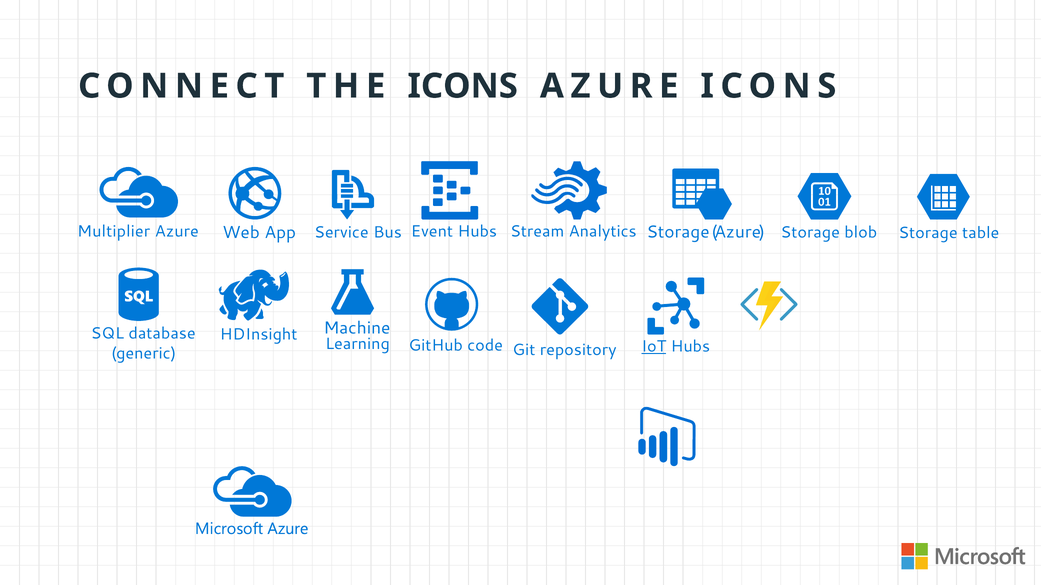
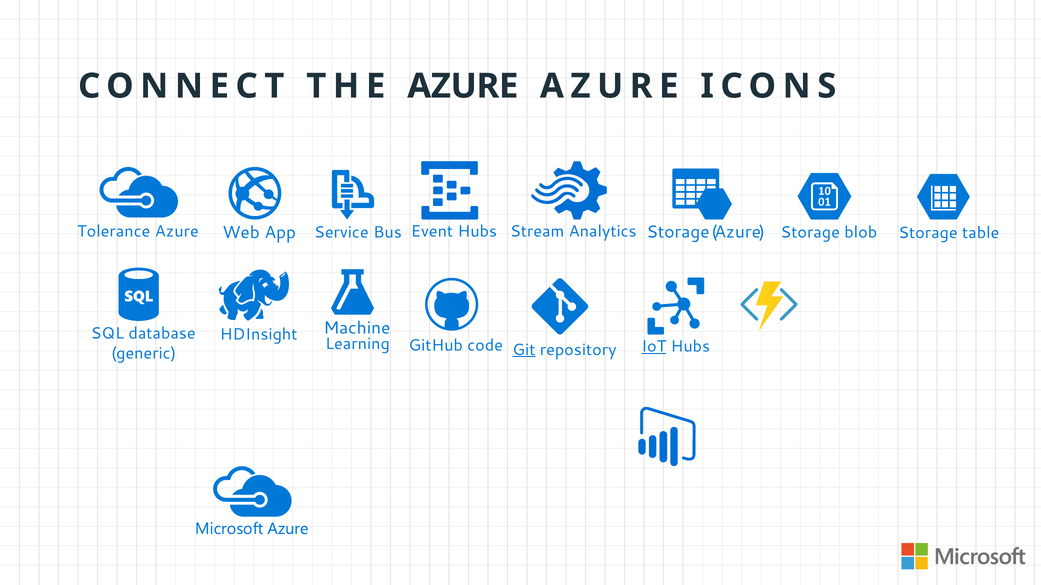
THE ICONS: ICONS -> AZURE (463, 86)
Multiplier: Multiplier -> Tolerance (114, 232)
Git underline: none -> present (524, 350)
